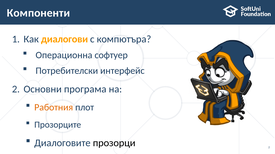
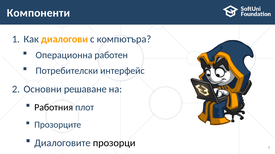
софтуер: софтуер -> работен (111, 55)
програма: програма -> решаване (85, 89)
Работния colour: orange -> black (54, 108)
